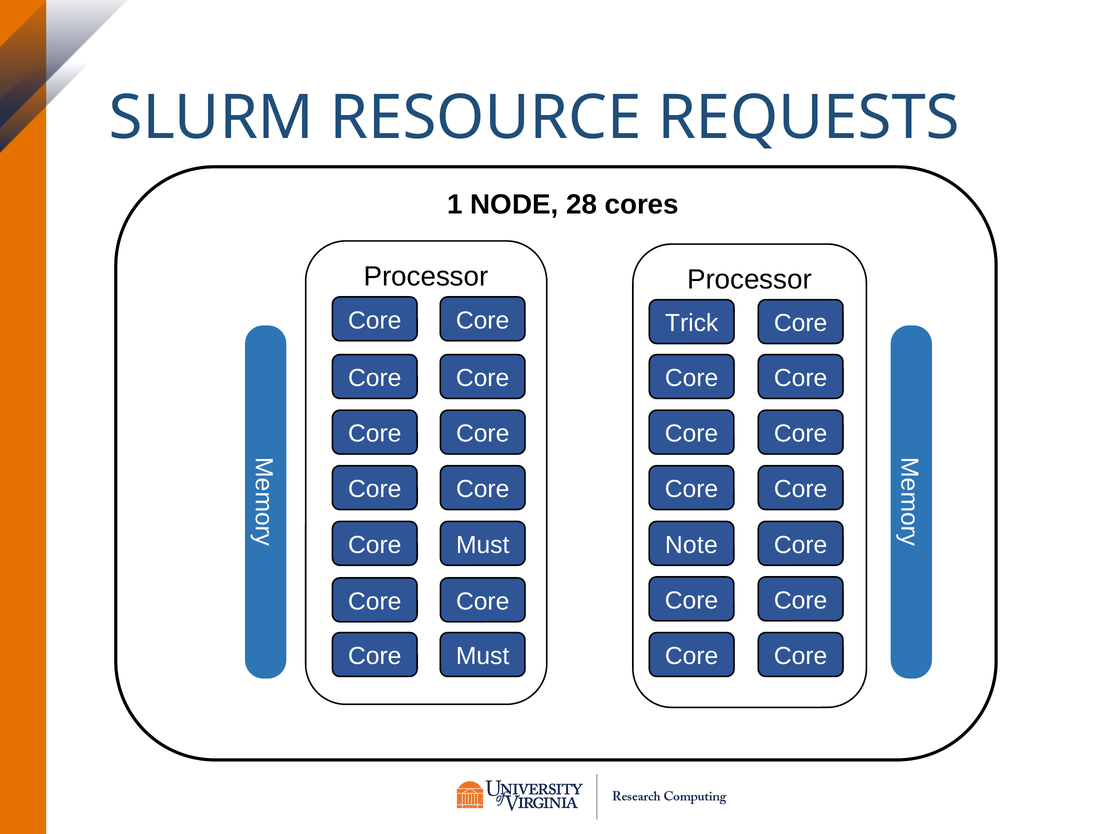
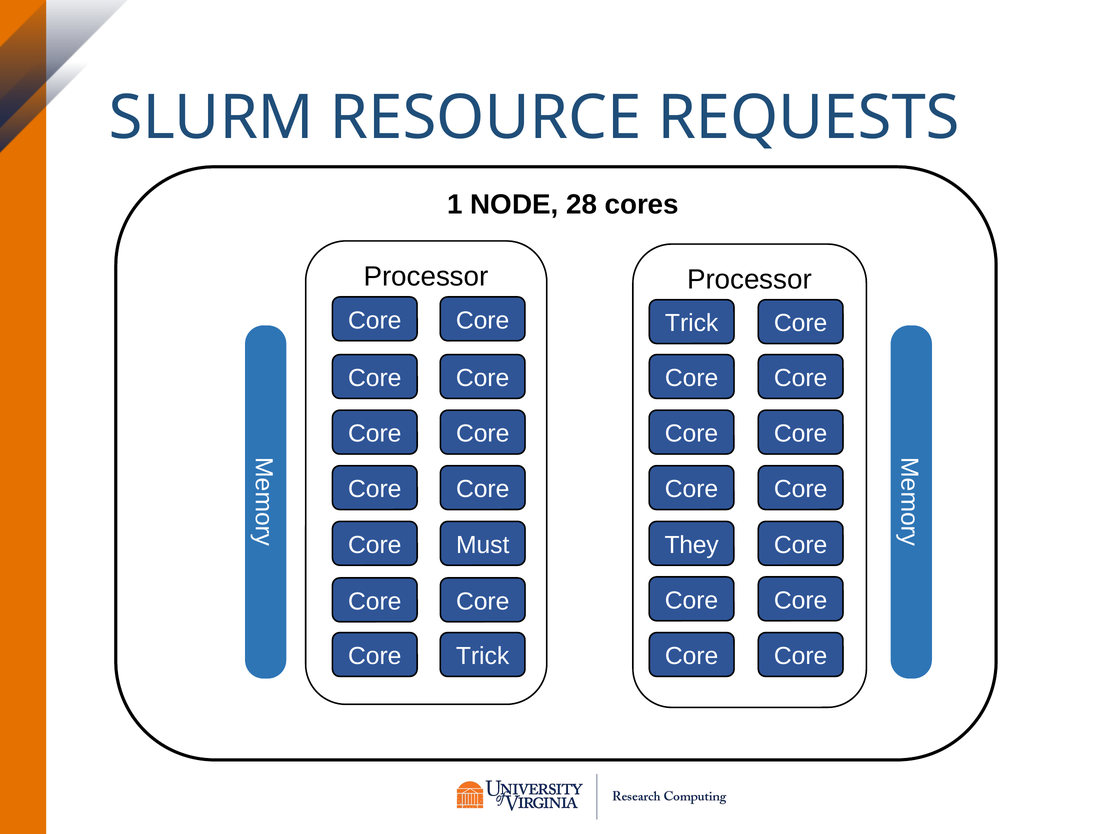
Note: Note -> They (692, 545)
Must: Must -> Trick (483, 656)
